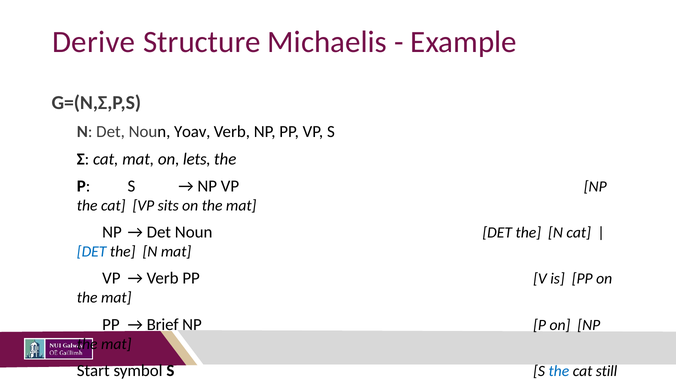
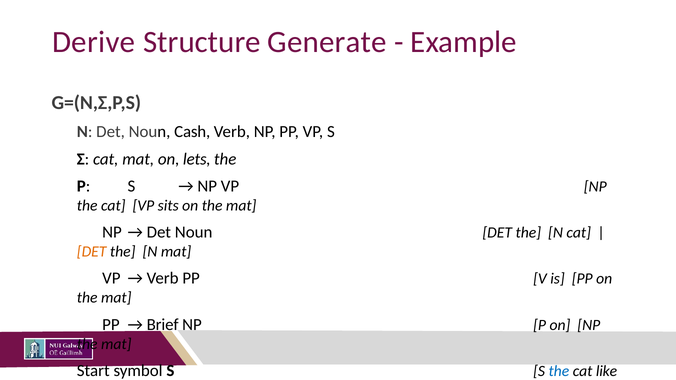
Michaelis: Michaelis -> Generate (327, 42)
Yoav: Yoav -> Cash (192, 132)
DET colour: blue -> orange (92, 252)
still: still -> like (607, 371)
